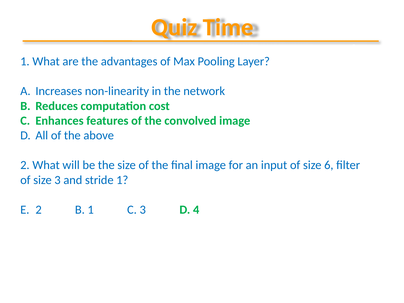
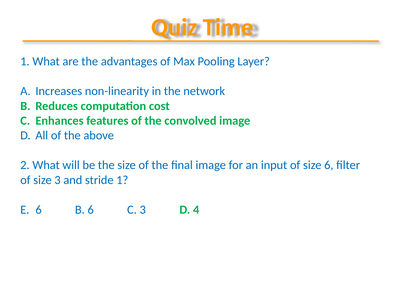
2: 2 -> 6 (39, 210)
B 1: 1 -> 6 (91, 210)
